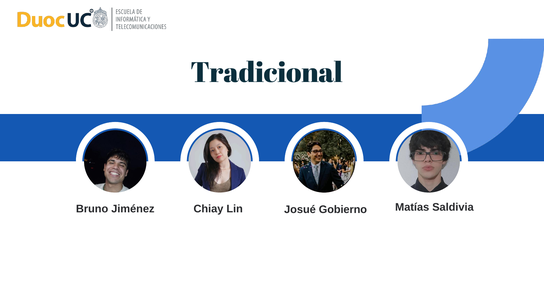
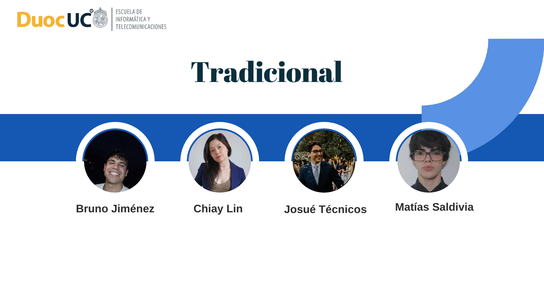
Gobierno: Gobierno -> Técnicos (343, 210)
